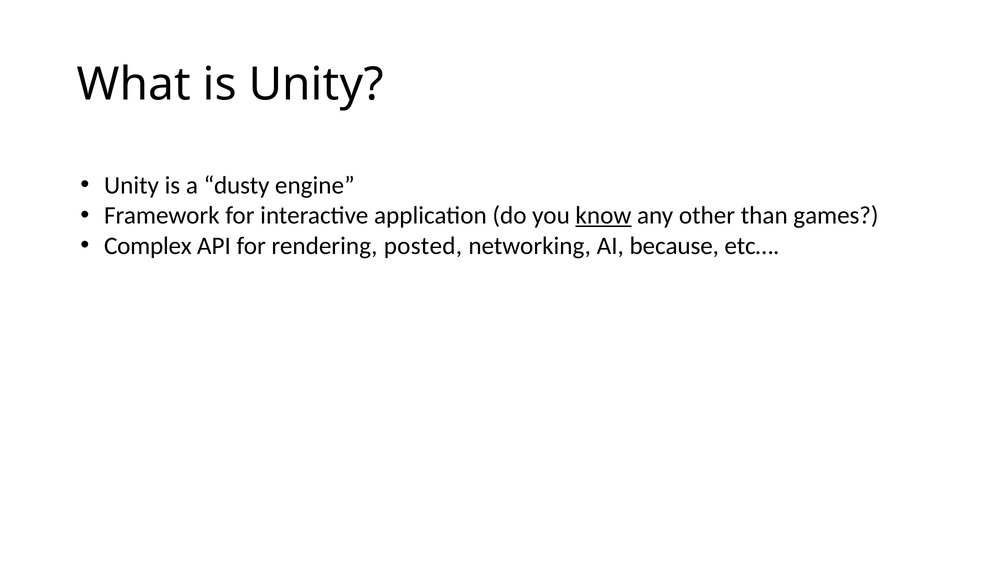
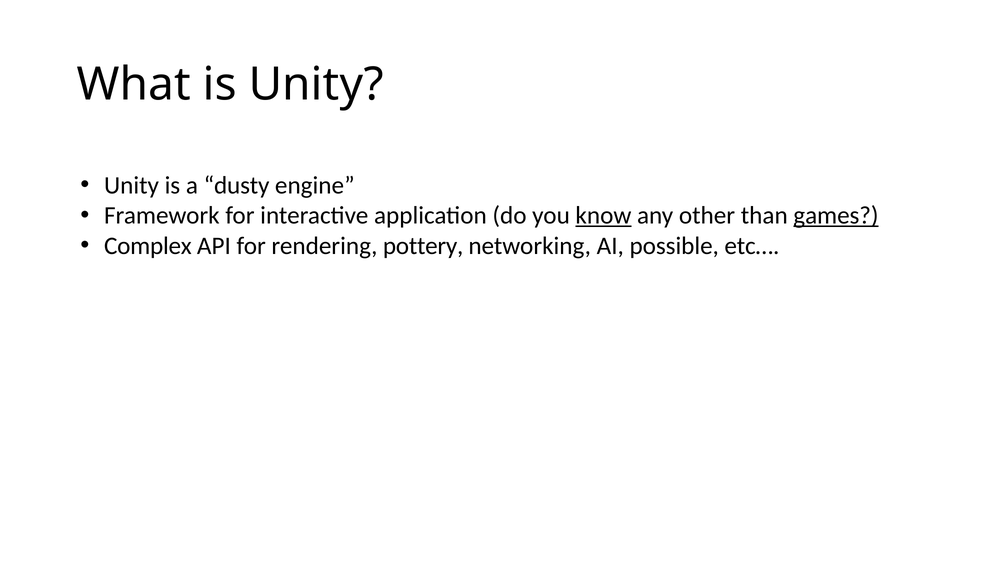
games underline: none -> present (836, 216)
posted: posted -> pottery (423, 246)
because: because -> possible (674, 246)
